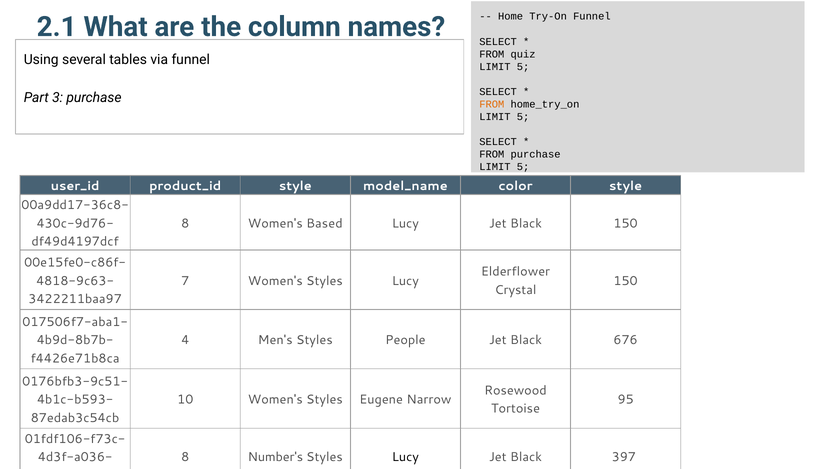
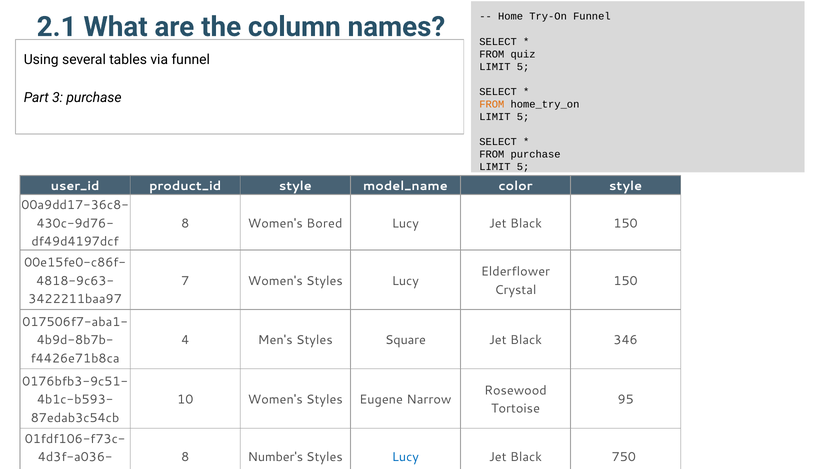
Based: Based -> Bored (324, 223)
People: People -> Square (405, 340)
676: 676 -> 346 (626, 340)
Lucy colour: black -> blue (405, 457)
397: 397 -> 750 (624, 457)
